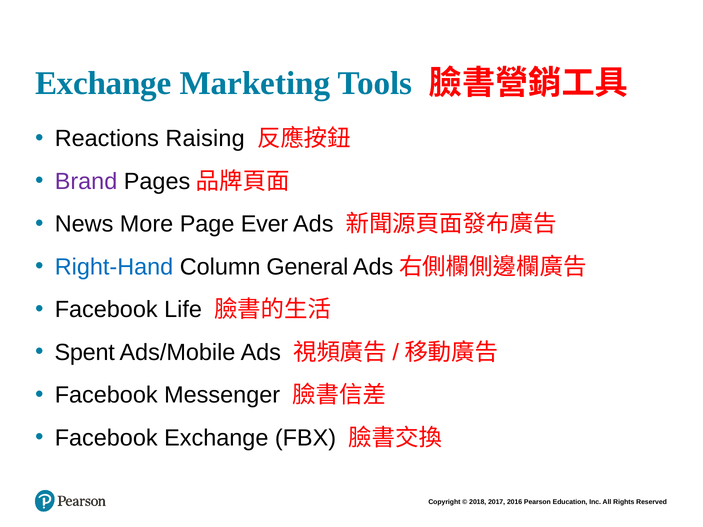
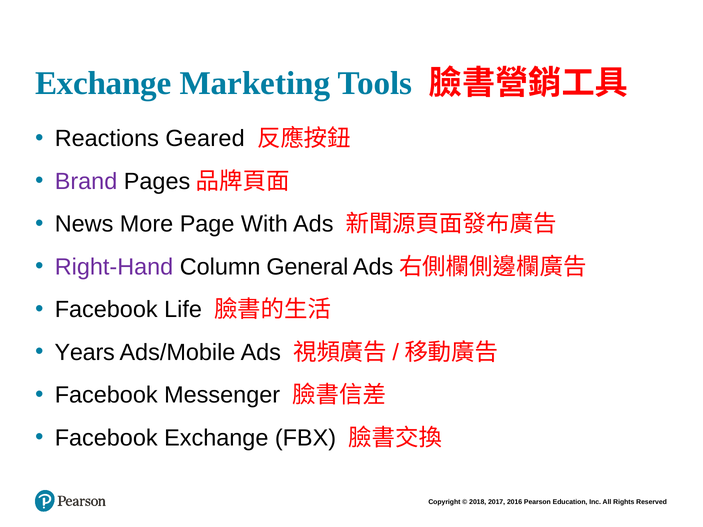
Raising: Raising -> Geared (205, 139)
Ever: Ever -> With (264, 224)
Right-Hand colour: blue -> purple (114, 267)
Spent: Spent -> Years (85, 353)
